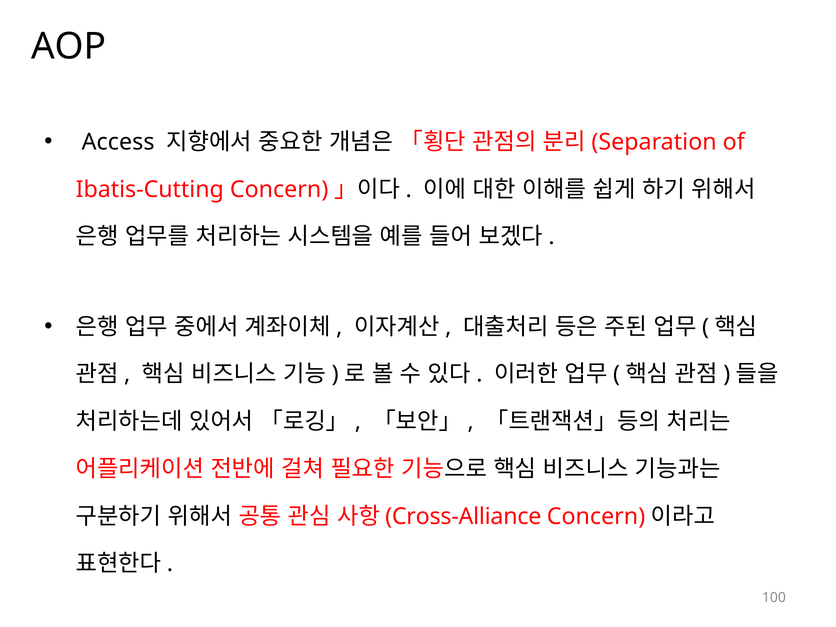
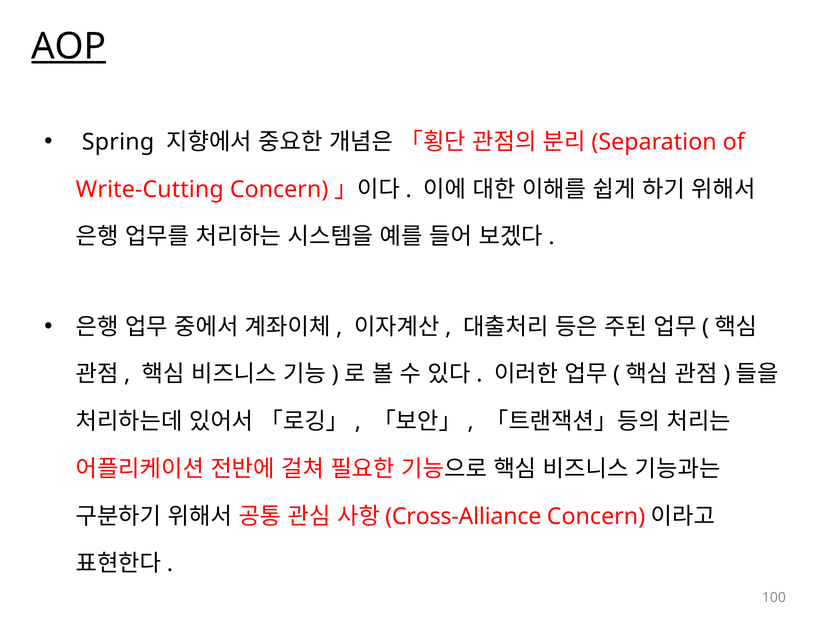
AOP underline: none -> present (69, 46)
Access: Access -> Spring (118, 142)
Ibatis-Cutting: Ibatis-Cutting -> Write-Cutting (150, 189)
